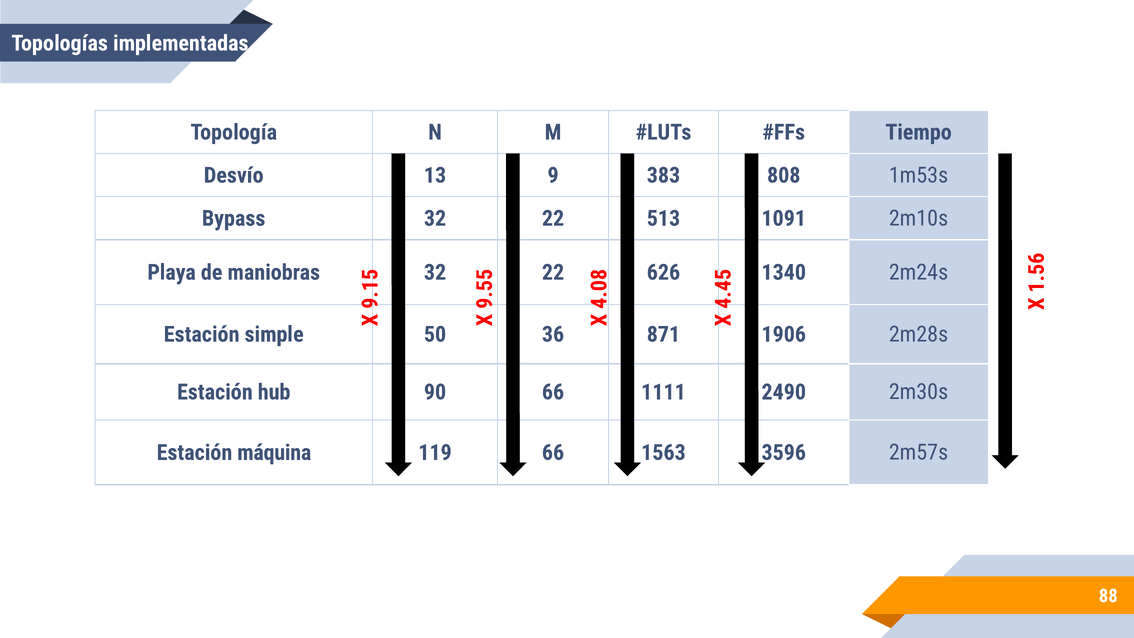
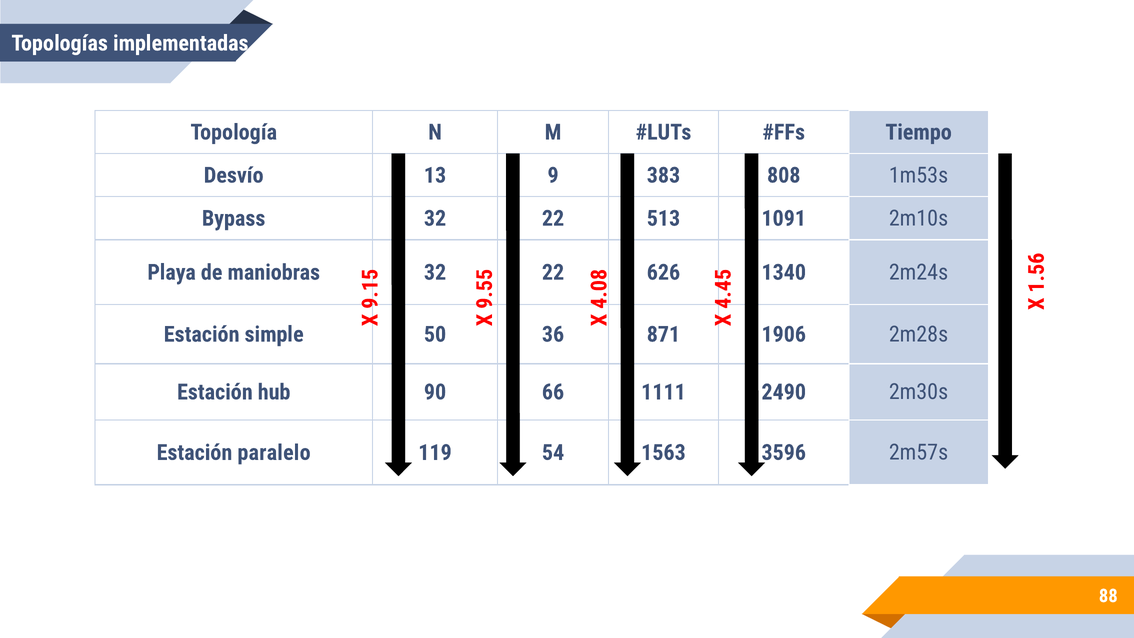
máquina: máquina -> paralelo (274, 453)
119 66: 66 -> 54 (553, 453)
